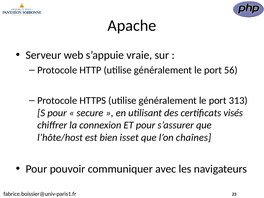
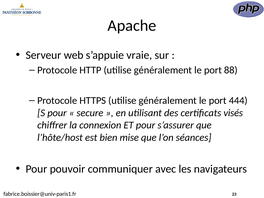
56: 56 -> 88 (231, 70)
313: 313 -> 444 (238, 100)
isset: isset -> mise (129, 137)
chaînes: chaînes -> séances (194, 137)
